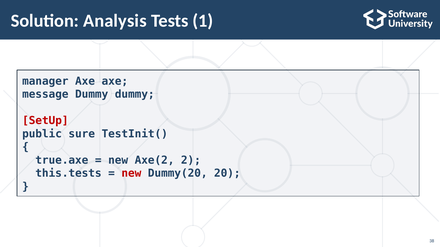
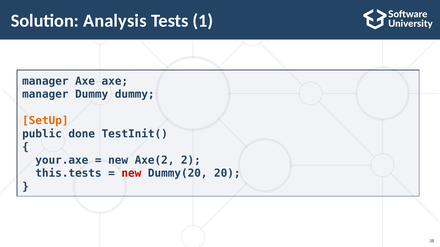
message: message -> manager (45, 95)
SetUp colour: red -> orange (45, 121)
sure: sure -> done (82, 134)
true.axe: true.axe -> your.axe (62, 160)
